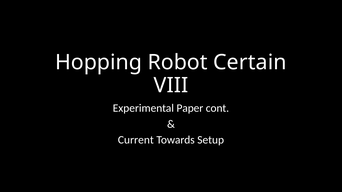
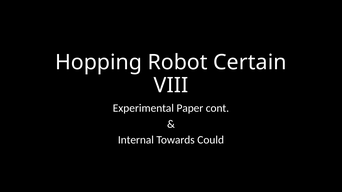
Current: Current -> Internal (136, 140)
Setup: Setup -> Could (211, 140)
